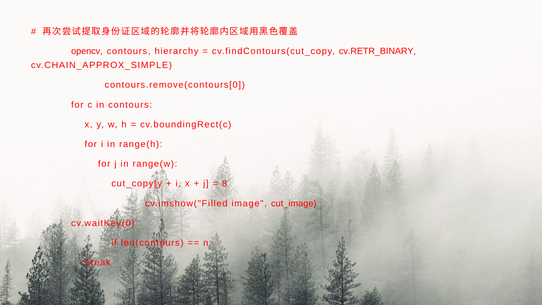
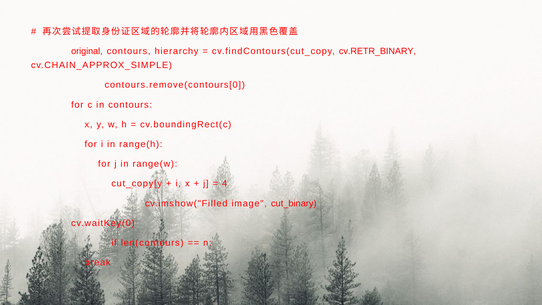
opencv: opencv -> original (87, 51)
8: 8 -> 4 (225, 184)
cut_image: cut_image -> cut_binary (294, 203)
